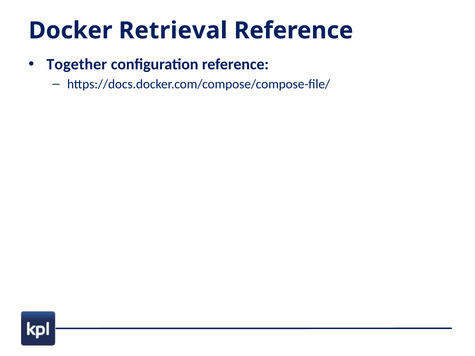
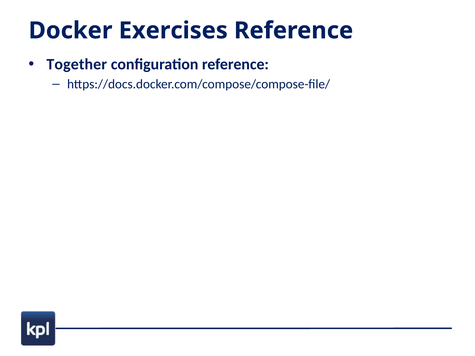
Retrieval: Retrieval -> Exercises (173, 31)
